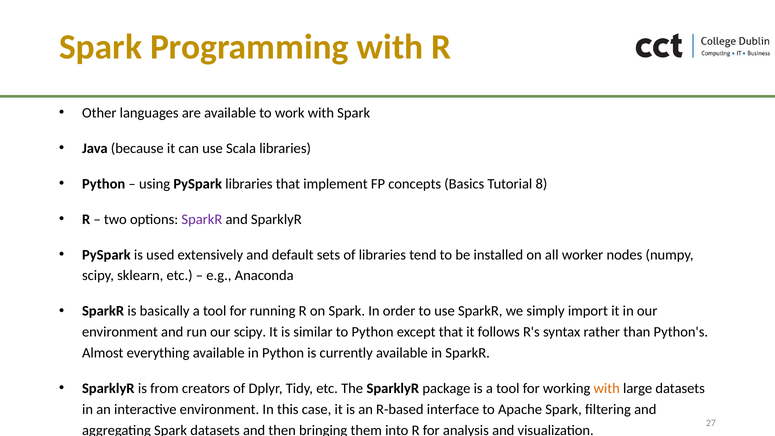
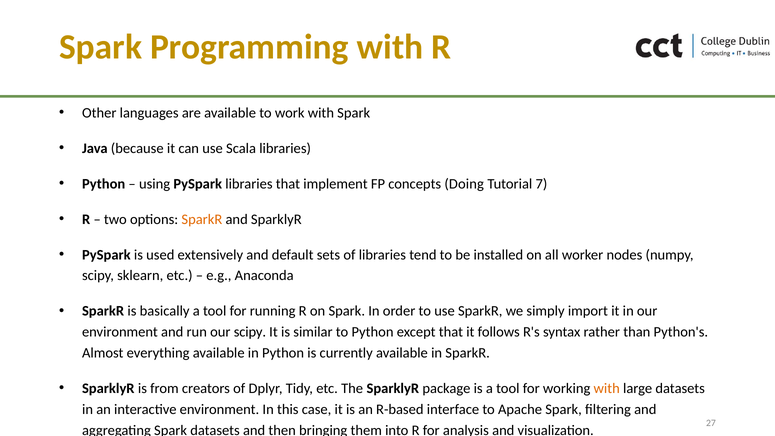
Basics: Basics -> Doing (464, 184)
8: 8 -> 7 (541, 184)
SparkR colour: purple -> orange (202, 219)
